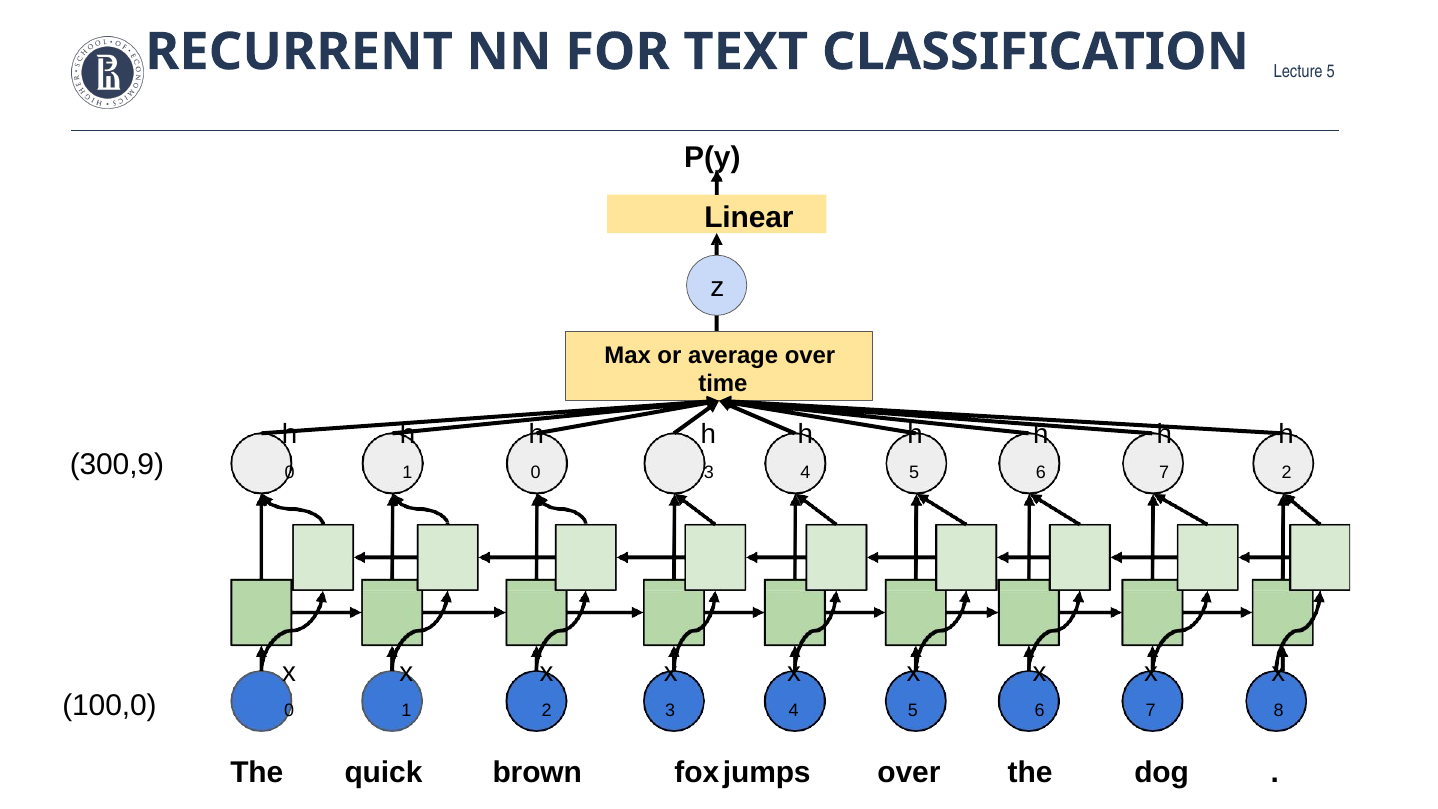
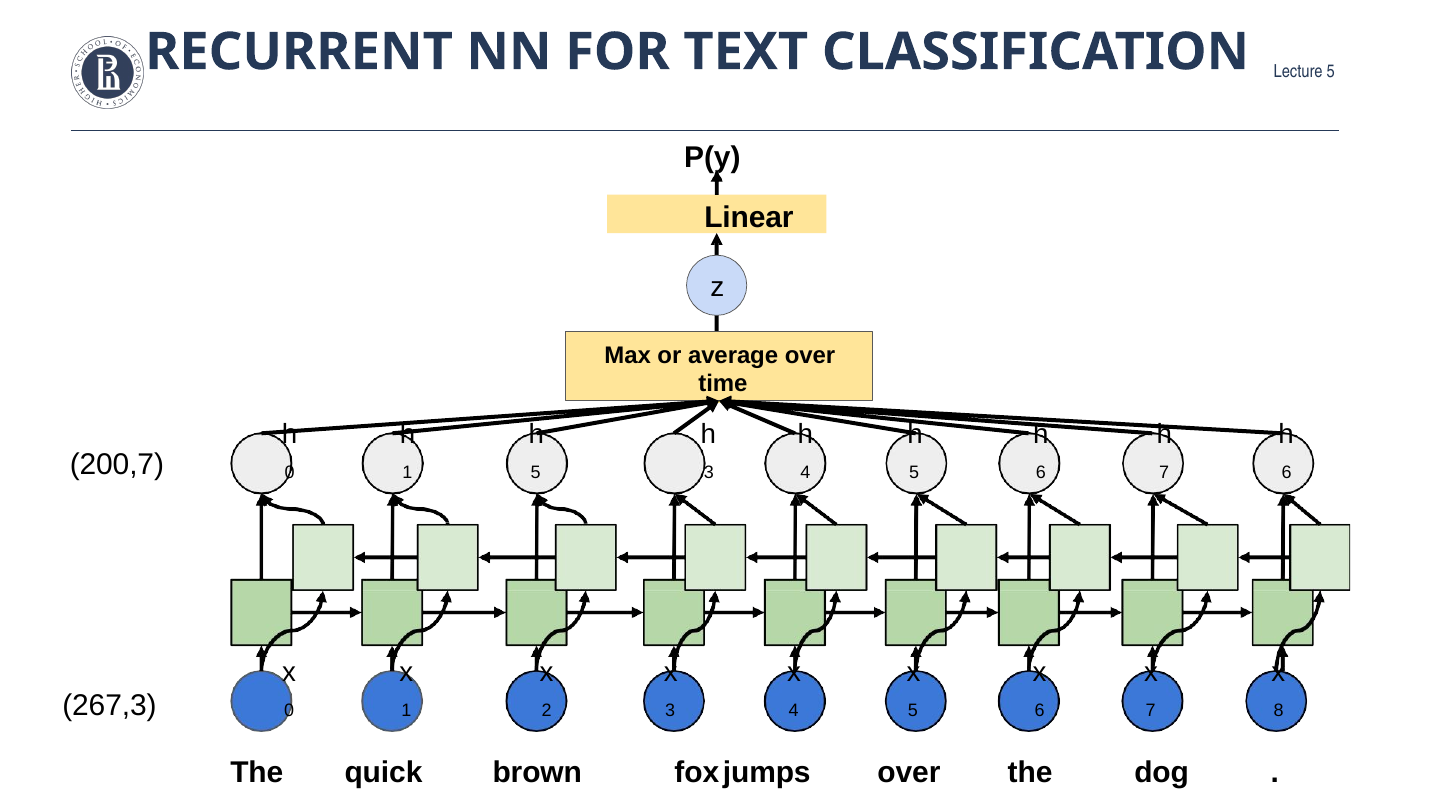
300,9: 300,9 -> 200,7 (117, 465)
1 0: 0 -> 5 (536, 473)
7 2: 2 -> 6 (1287, 473)
100,0: 100,0 -> 267,3 (109, 706)
